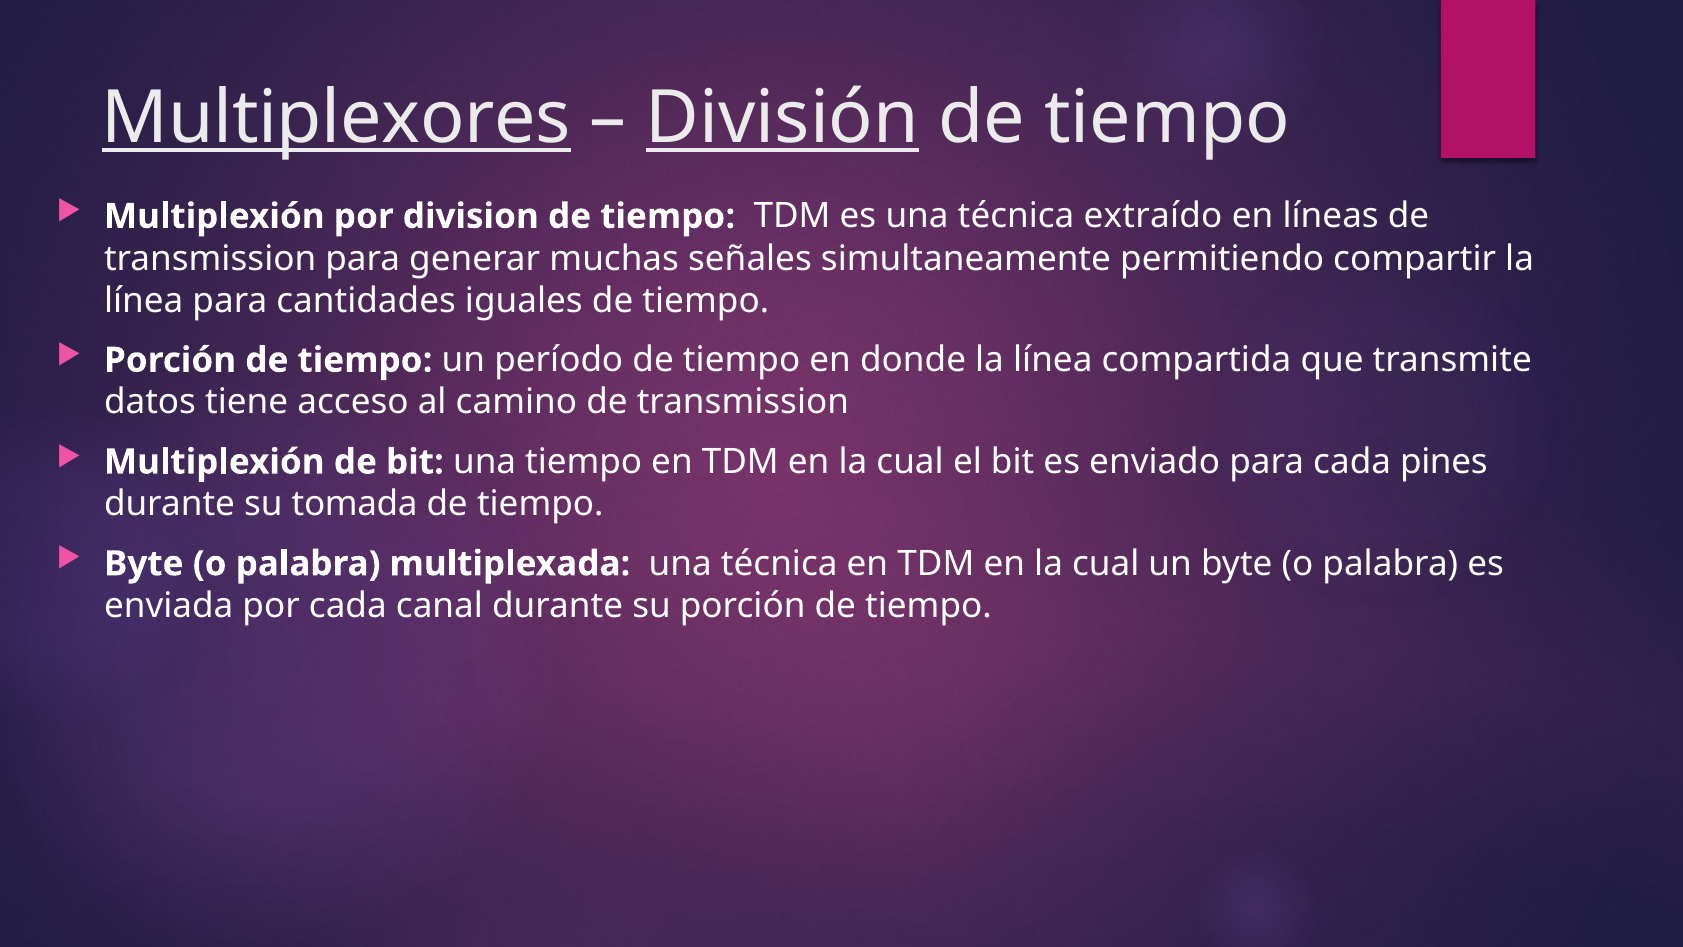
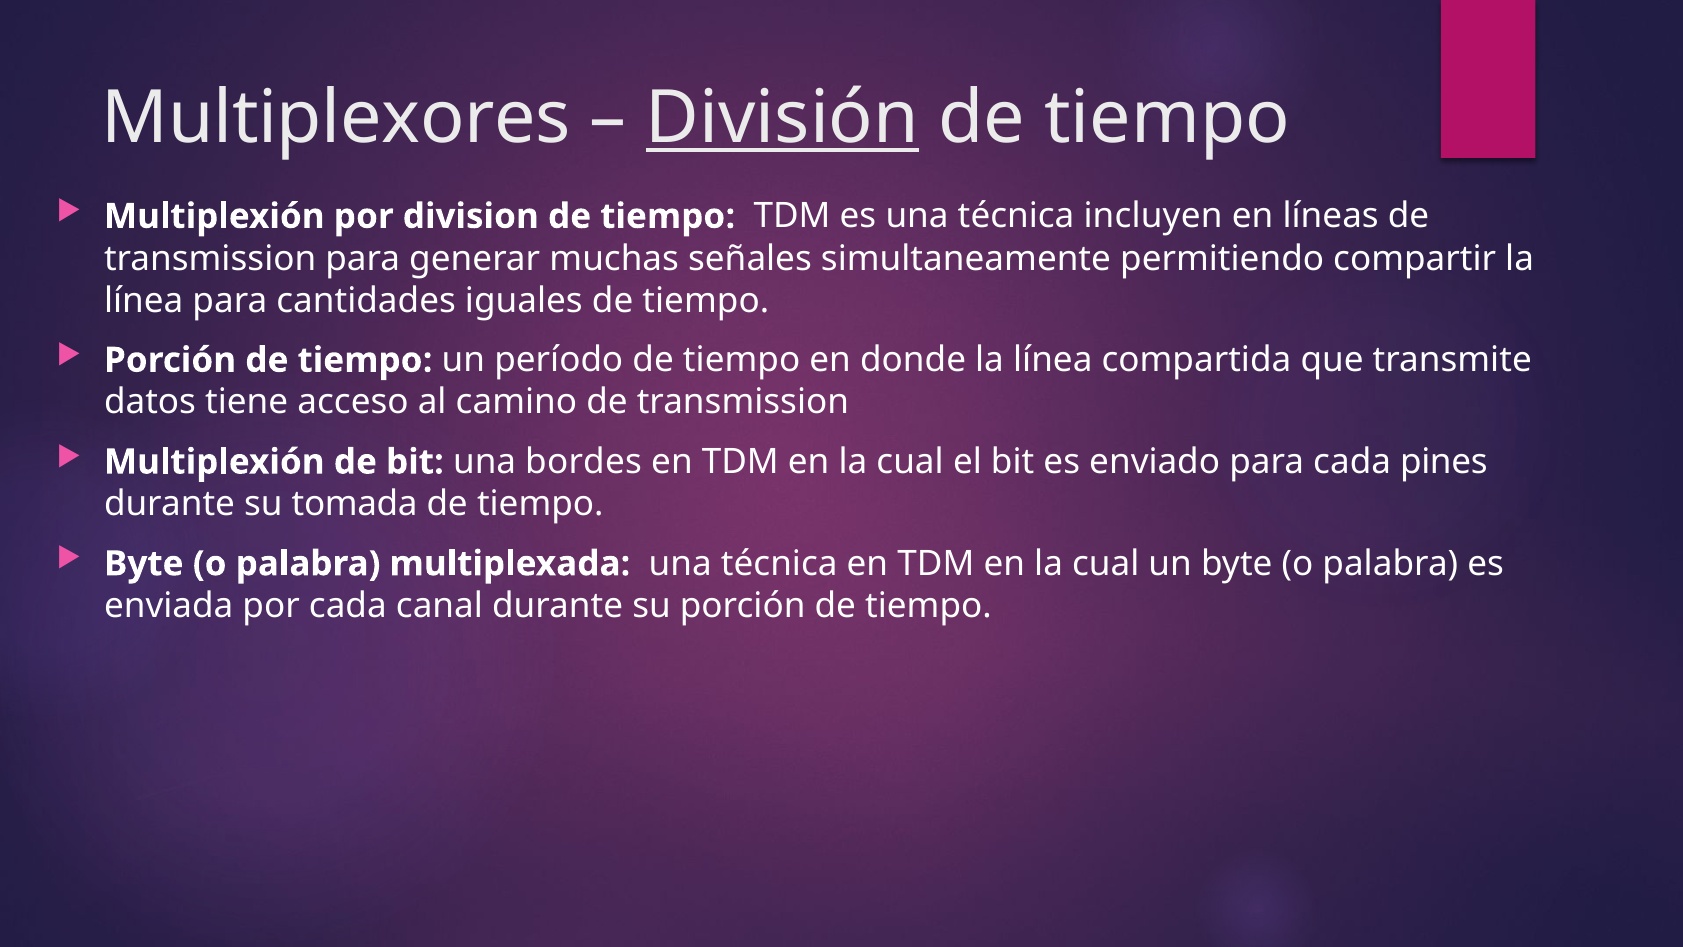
Multiplexores underline: present -> none (336, 118)
extraído: extraído -> incluyen (1153, 216)
una tiempo: tiempo -> bordes (584, 462)
